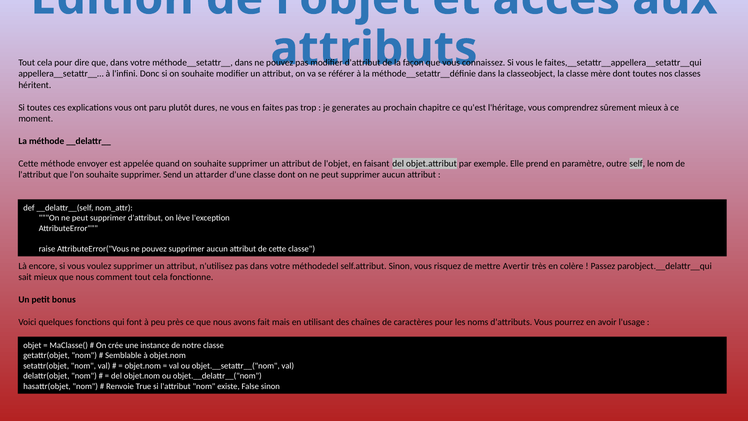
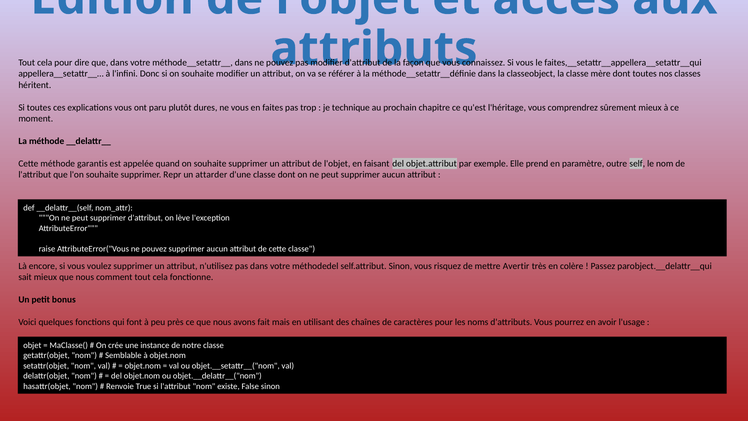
generates: generates -> technique (351, 107)
envoyer: envoyer -> garantis (92, 163)
Send: Send -> Repr (172, 175)
